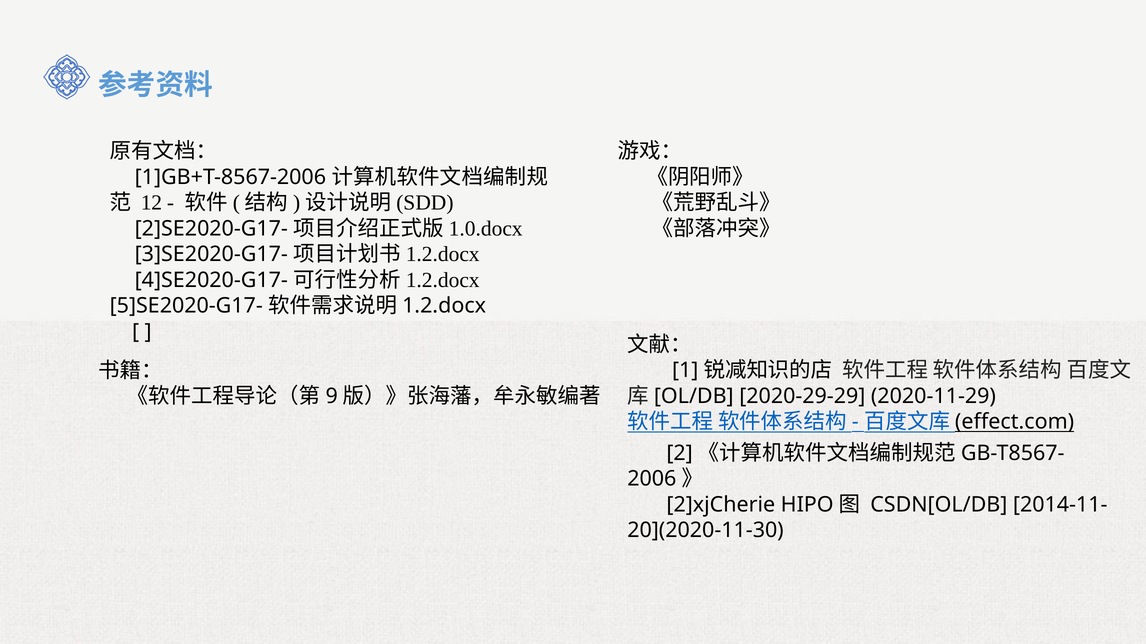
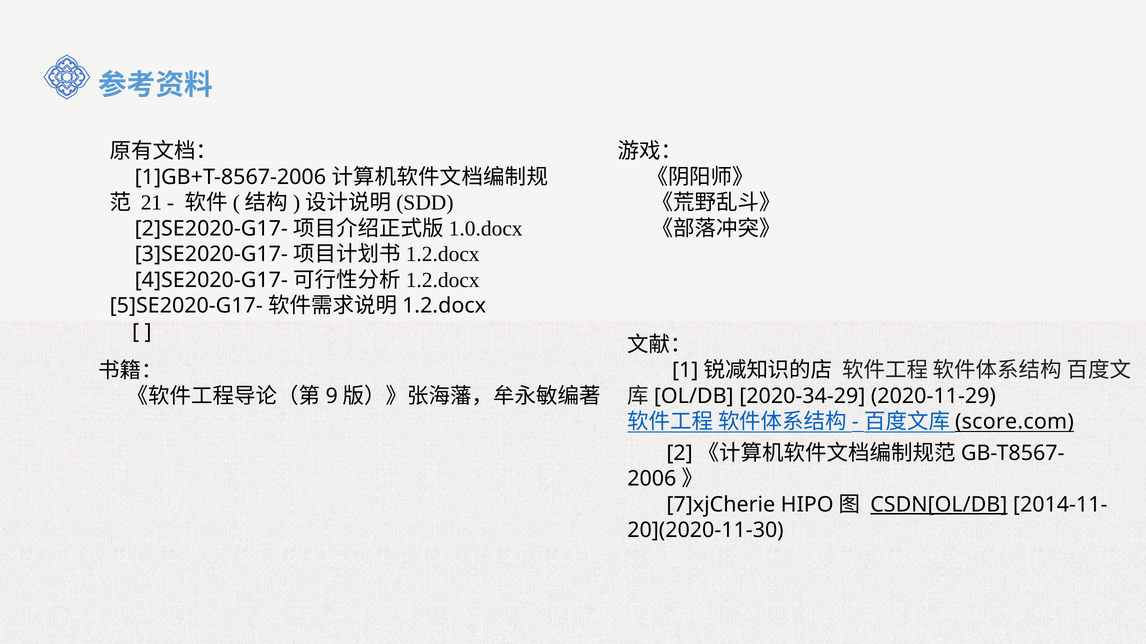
12: 12 -> 21 (151, 203)
2020-29-29: 2020-29-29 -> 2020-34-29 (802, 396)
effect.com: effect.com -> score.com (1014, 422)
2]xjCherie: 2]xjCherie -> 7]xjCherie (721, 505)
CSDN[OL/DB underline: none -> present (939, 505)
